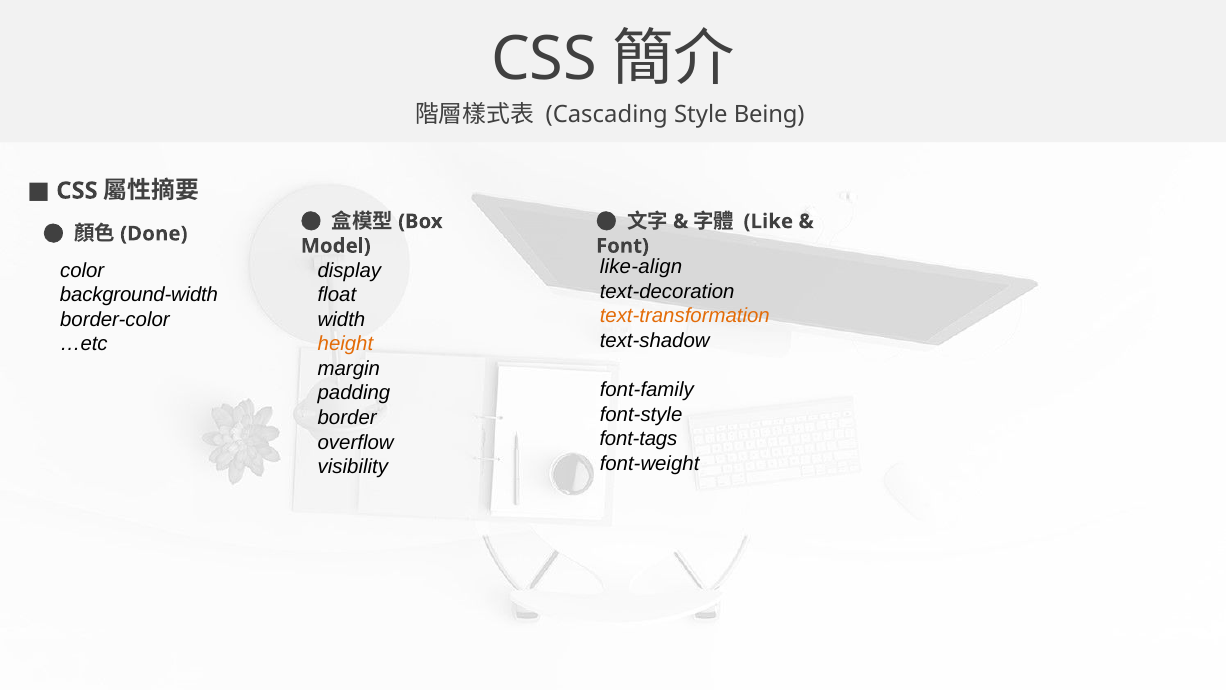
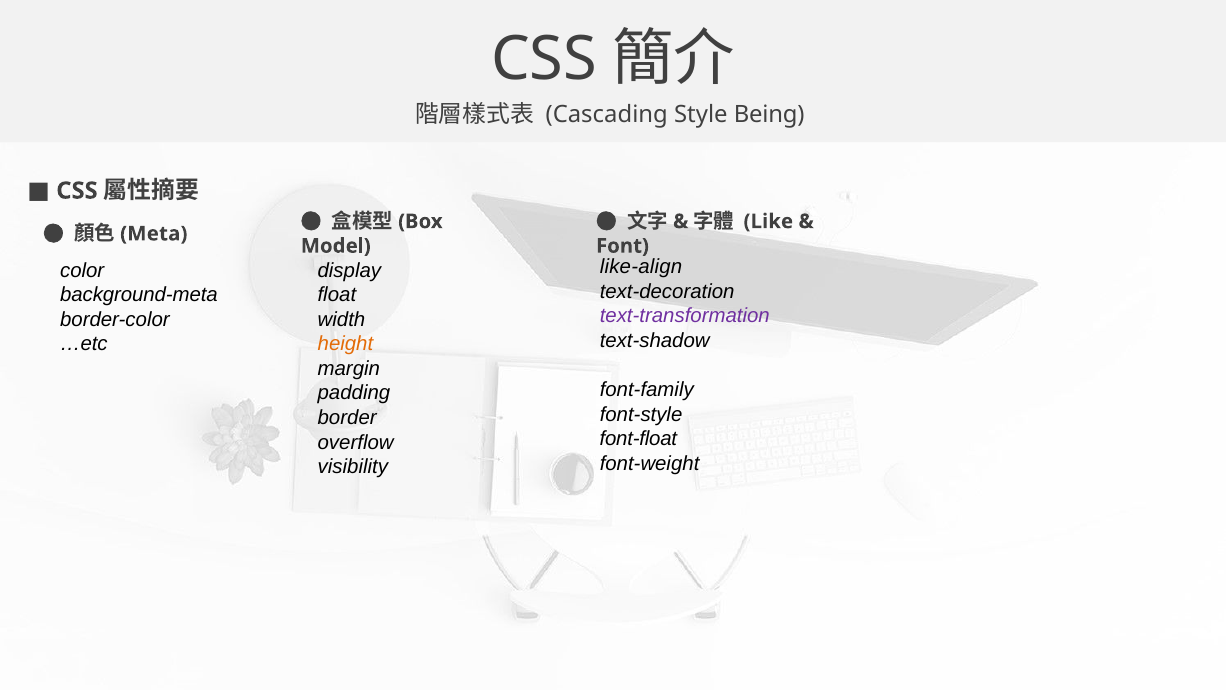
Done: Done -> Meta (154, 234)
background-width: background-width -> background-meta (139, 295)
text-transformation colour: orange -> purple (685, 316)
font-tags: font-tags -> font-float (638, 439)
